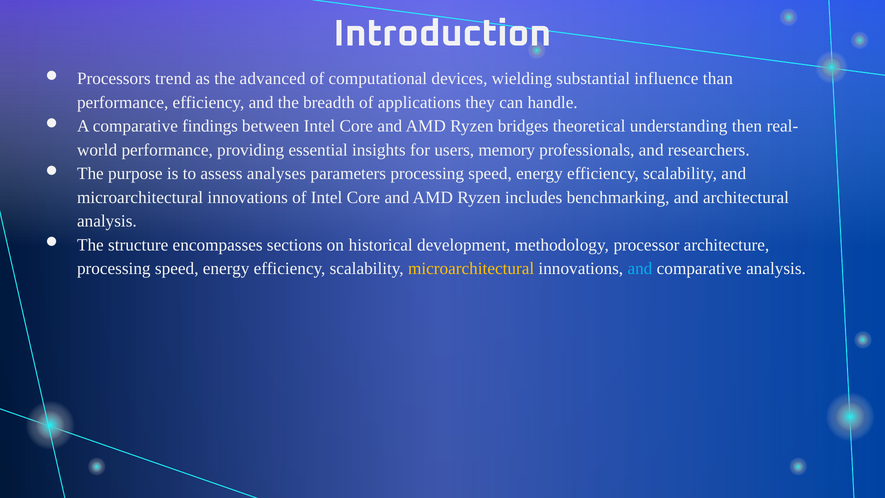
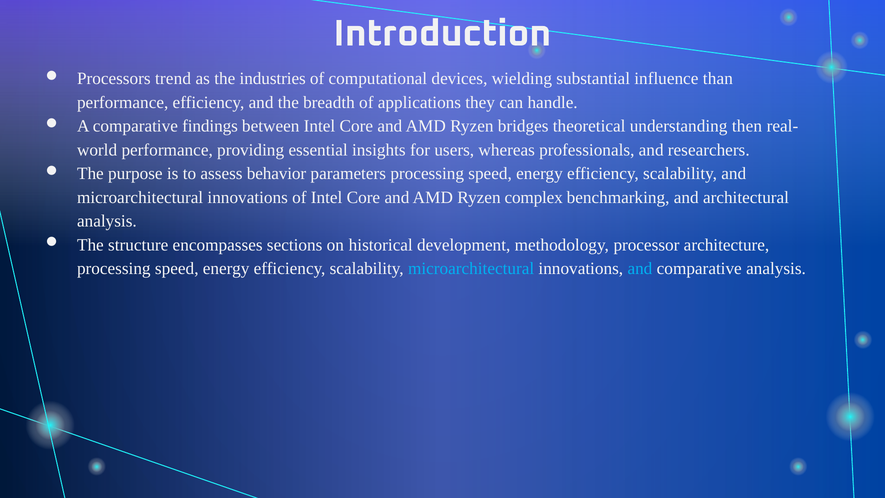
advanced: advanced -> industries (273, 79)
memory: memory -> whereas (507, 150)
analyses: analyses -> behavior (277, 174)
includes: includes -> complex (534, 197)
microarchitectural colour: yellow -> light blue (471, 269)
